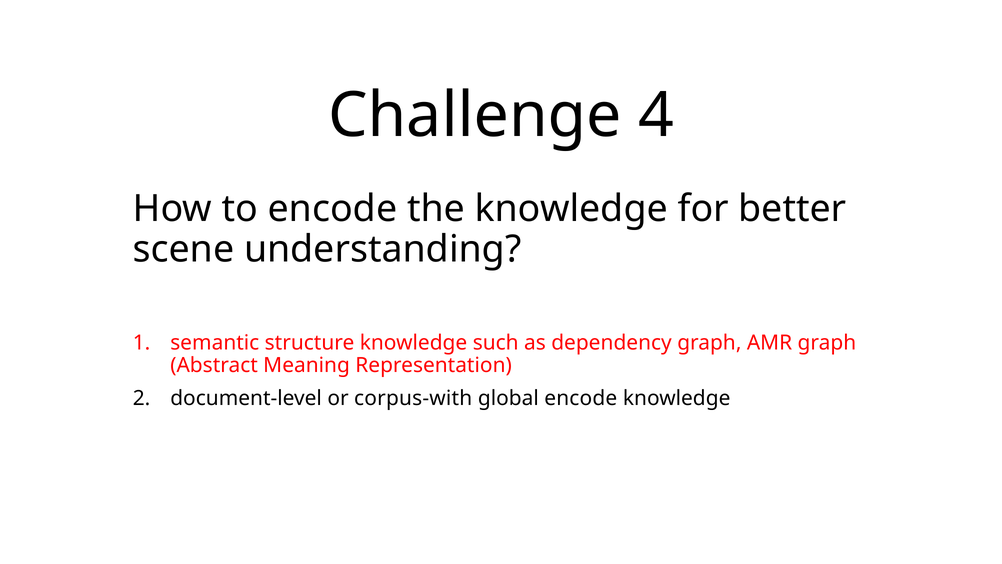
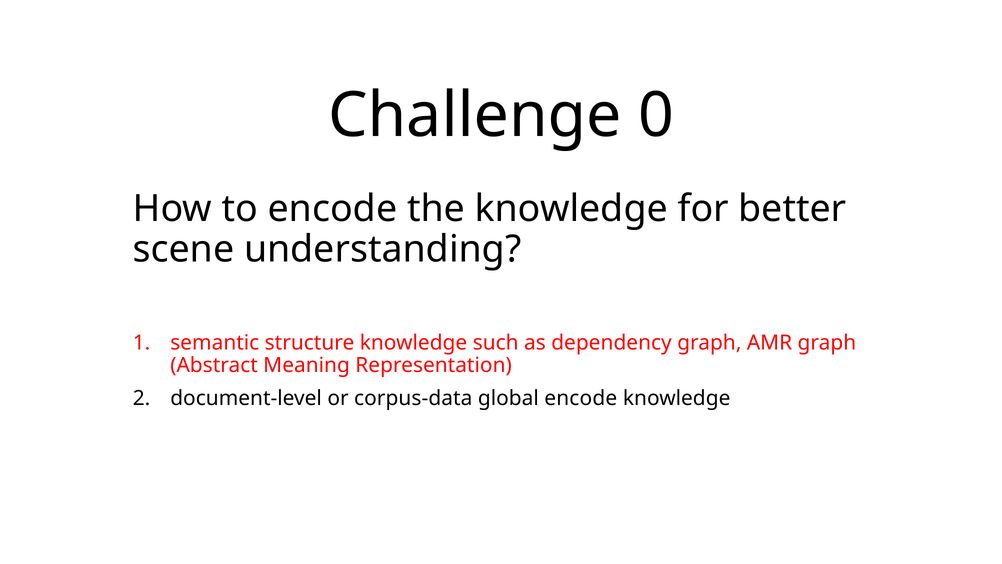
4: 4 -> 0 (656, 116)
corpus-with: corpus-with -> corpus-data (413, 398)
